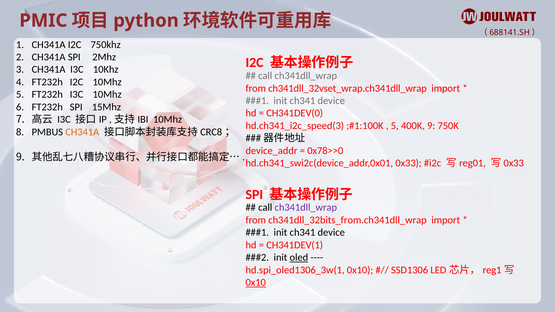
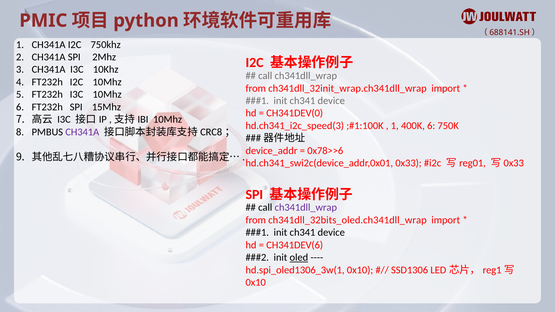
ch341dll_32vset_wrap.ch341dll_wrap: ch341dll_32vset_wrap.ch341dll_wrap -> ch341dll_32init_wrap.ch341dll_wrap (347, 88)
5: 5 -> 1 (395, 126)
400K 9: 9 -> 6 (431, 126)
CH341A colour: orange -> purple (82, 132)
0x78>>0: 0x78>>0 -> 0x78>>6 (325, 151)
ch341dll_32bits_from.ch341dll_wrap: ch341dll_32bits_from.ch341dll_wrap -> ch341dll_32bits_oled.ch341dll_wrap (347, 220)
CH341DEV(1: CH341DEV(1 -> CH341DEV(6 (295, 245)
0x10 underline: present -> none (256, 283)
